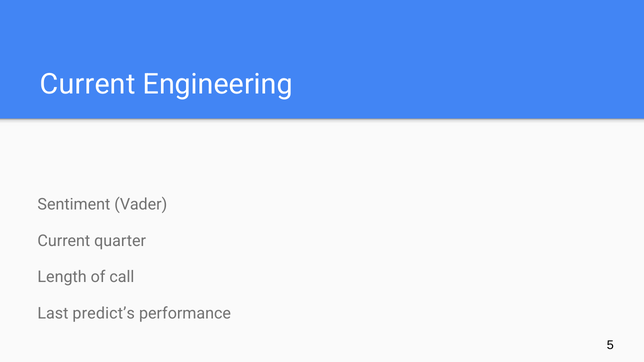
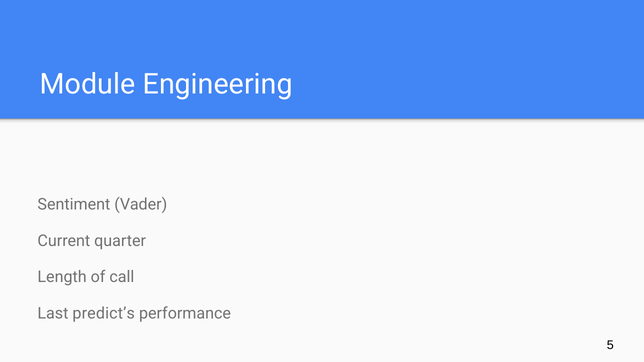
Current: Current -> Module (88, 84)
